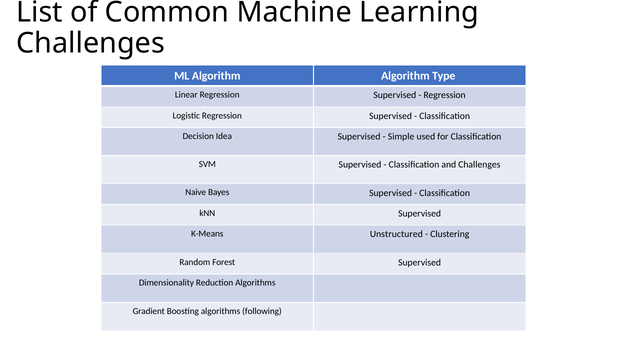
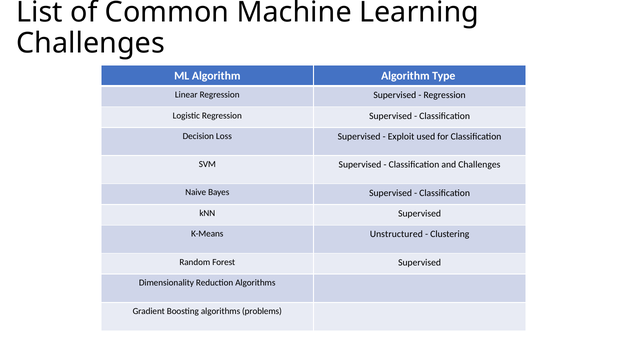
Idea: Idea -> Loss (224, 136)
Simple: Simple -> Exploit (401, 137)
following: following -> problems (262, 311)
